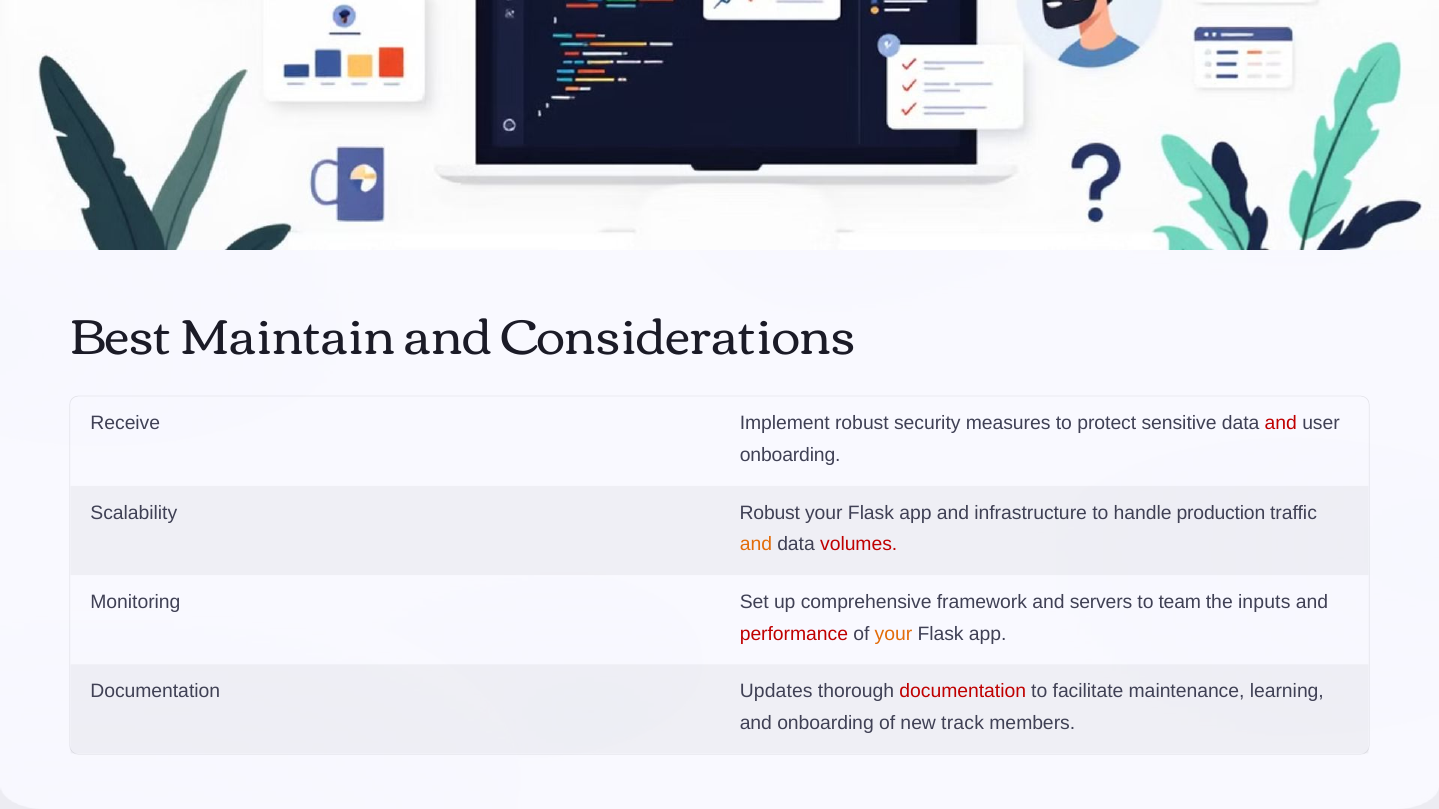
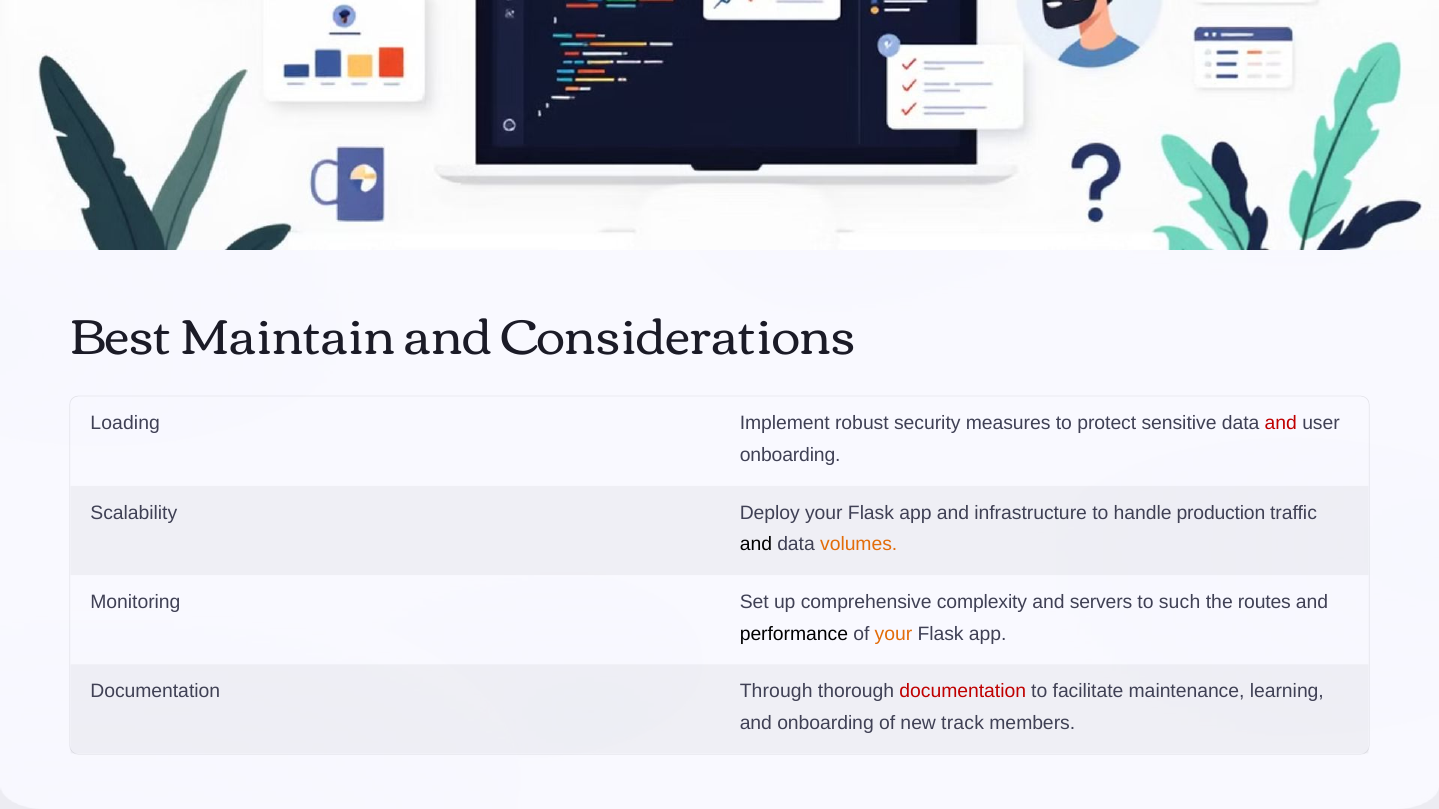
Receive: Receive -> Loading (125, 424)
Scalability Robust: Robust -> Deploy (770, 513)
and colour: orange -> black (756, 545)
volumes colour: red -> orange (859, 545)
framework: framework -> complexity (982, 602)
team: team -> such (1180, 602)
inputs: inputs -> routes (1264, 602)
performance colour: red -> black (794, 634)
Updates: Updates -> Through (776, 691)
